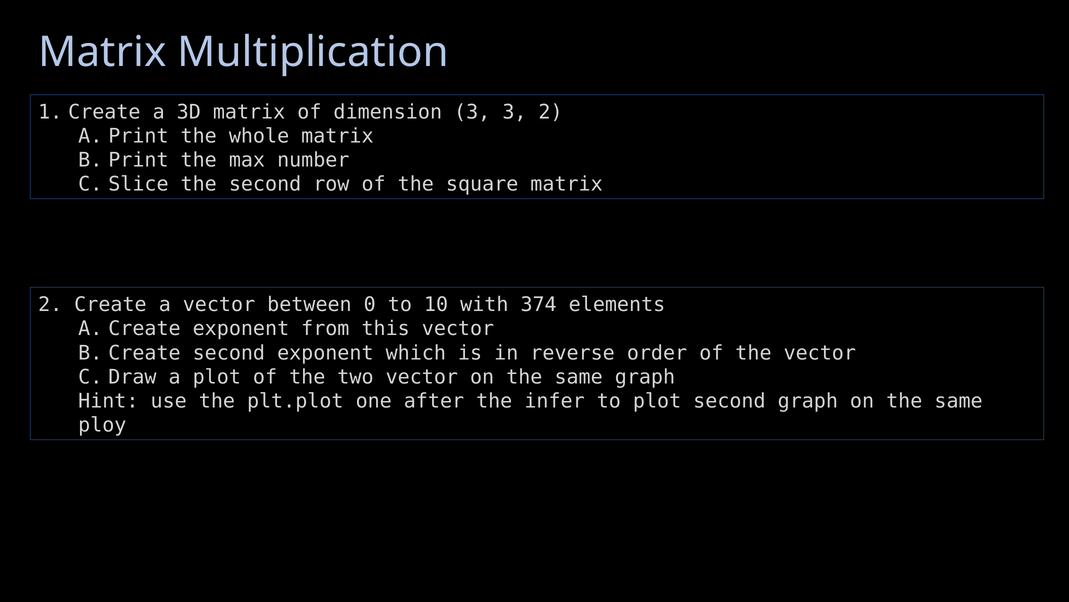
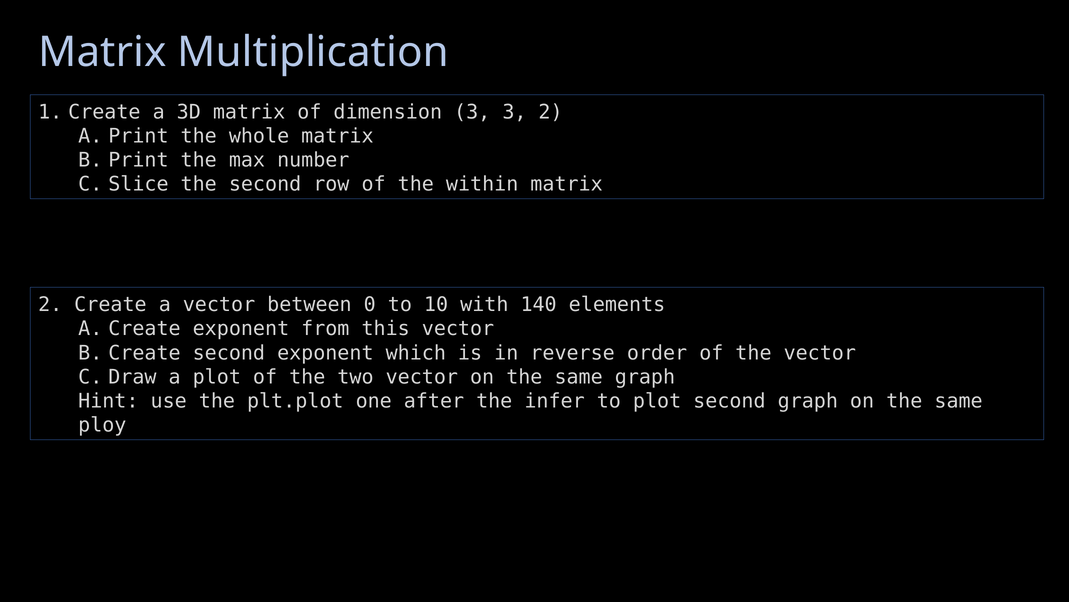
square: square -> within (482, 184)
374: 374 -> 140 (539, 304)
